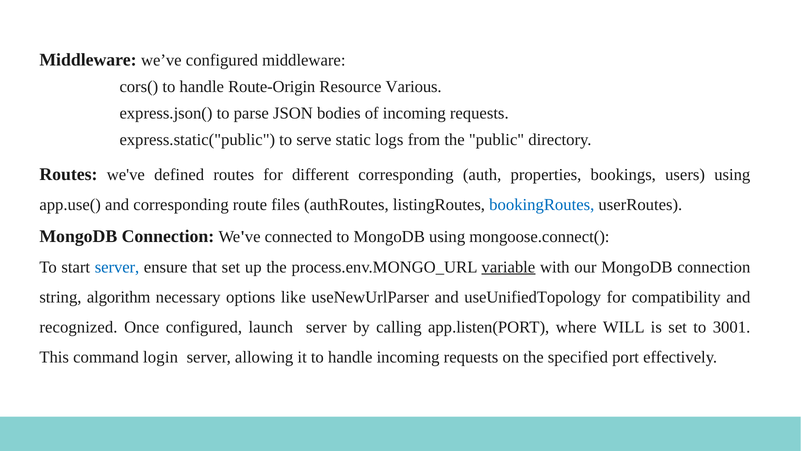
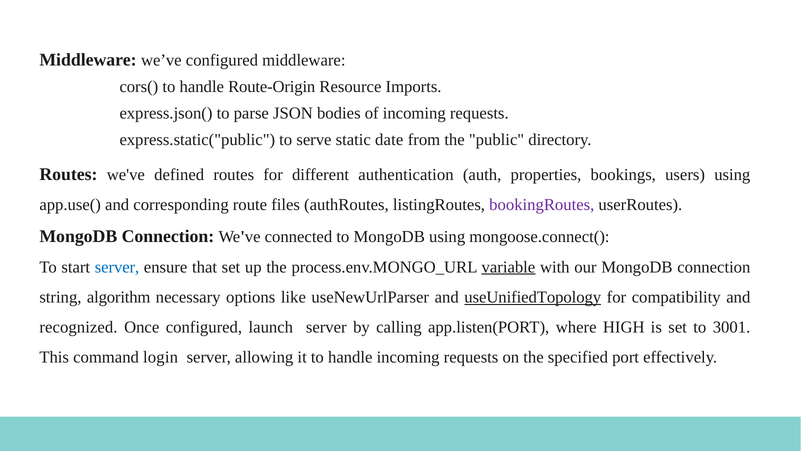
Various: Various -> Imports (414, 87)
logs: logs -> date (389, 140)
different corresponding: corresponding -> authentication (406, 174)
bookingRoutes colour: blue -> purple (542, 205)
useUnifiedTopology underline: none -> present (533, 297)
WILL: WILL -> HIGH (624, 327)
